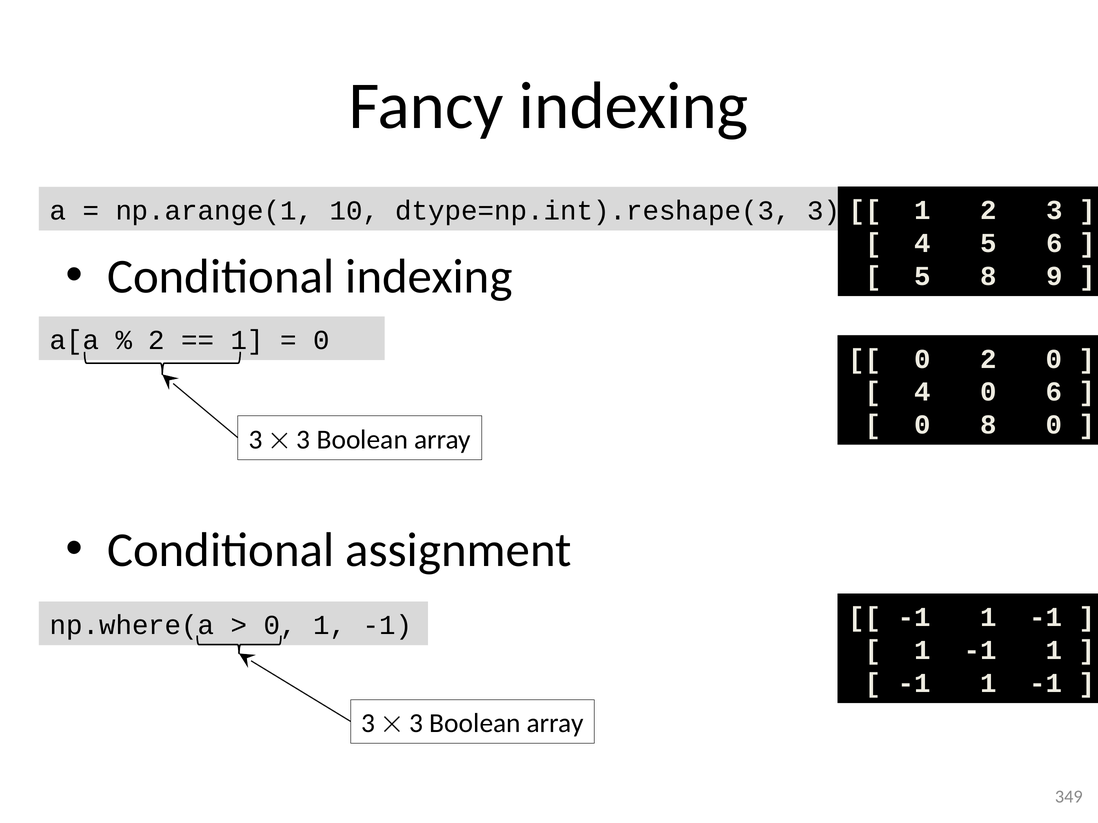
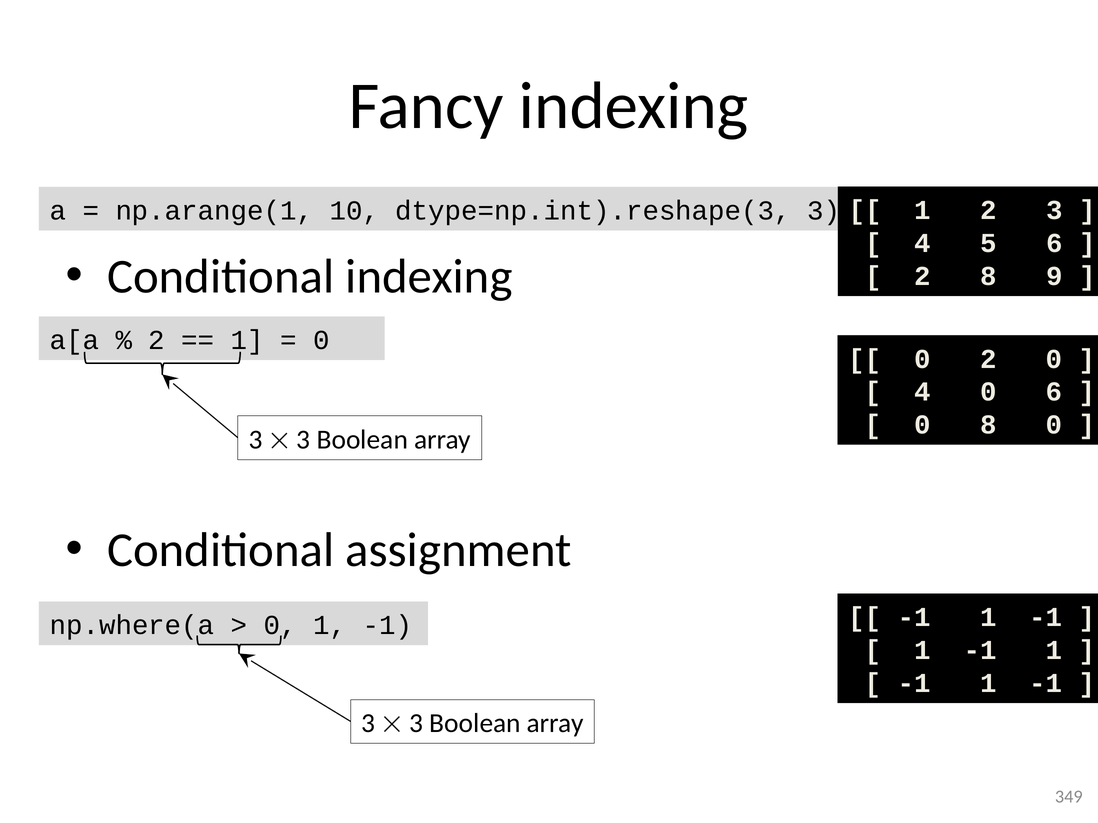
5: 5 -> 2 (923, 276)
